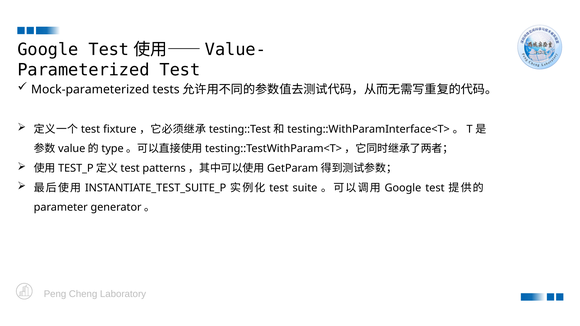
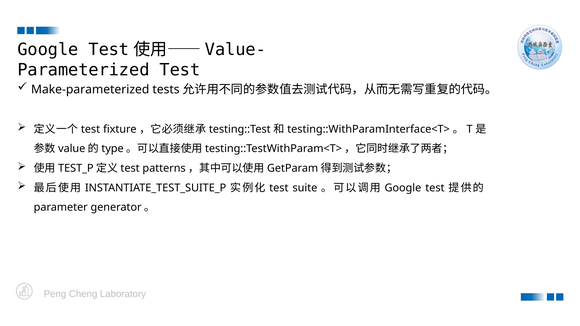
Mock-parameterized: Mock-parameterized -> Make-parameterized (90, 89)
